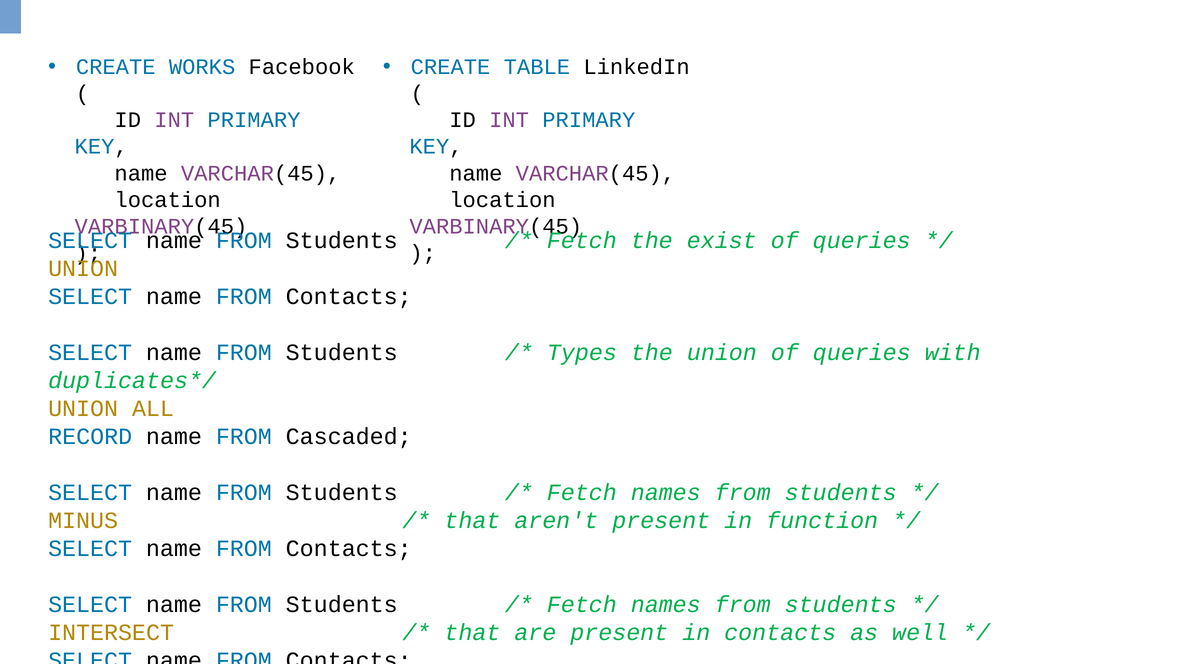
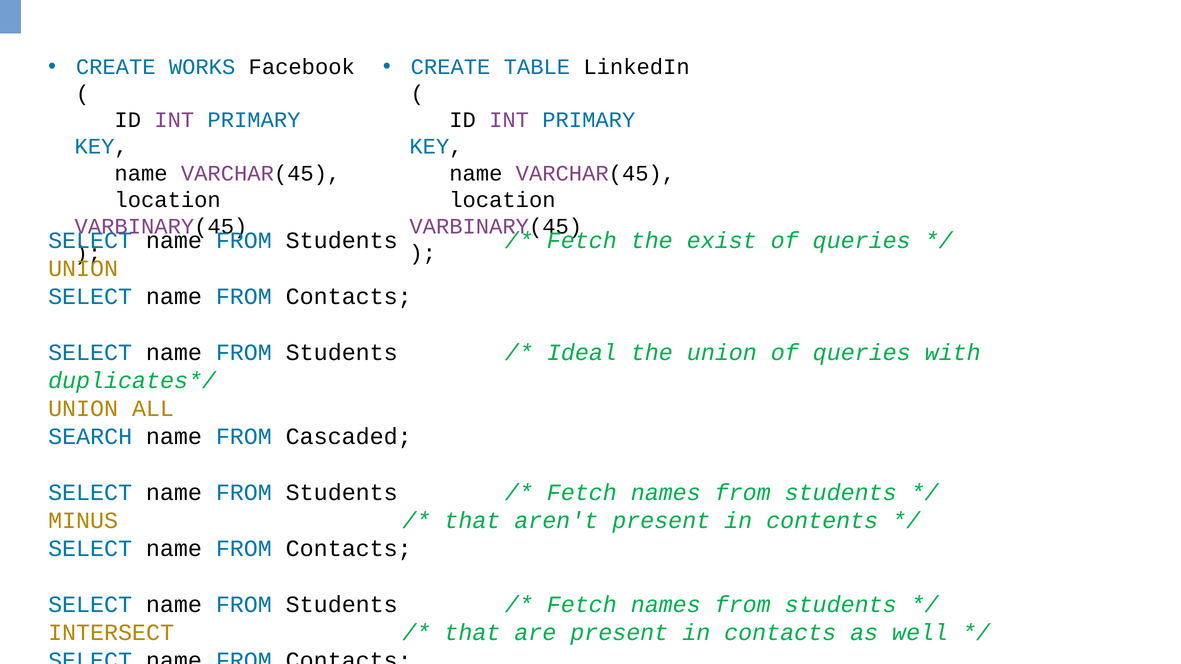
Types: Types -> Ideal (582, 353)
RECORD: RECORD -> SEARCH (90, 437)
function: function -> contents (822, 521)
